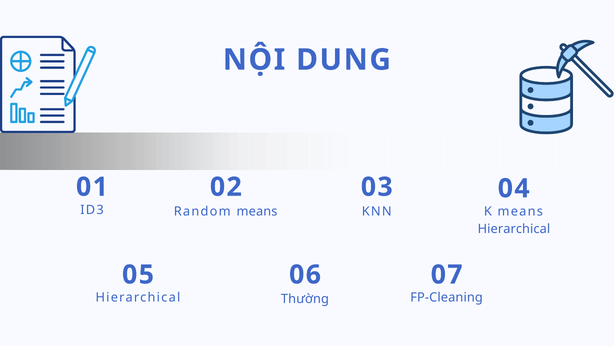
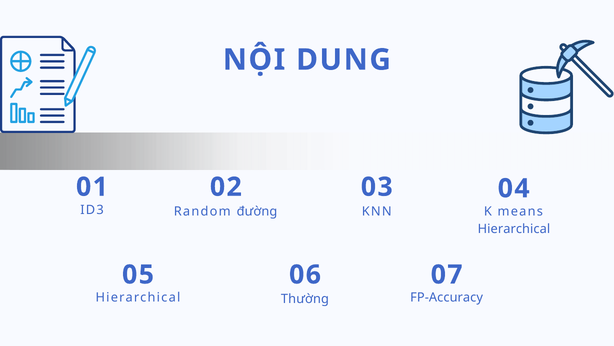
Random means: means -> đường (257, 211)
FP-Cleaning: FP-Cleaning -> FP-Accuracy (447, 297)
